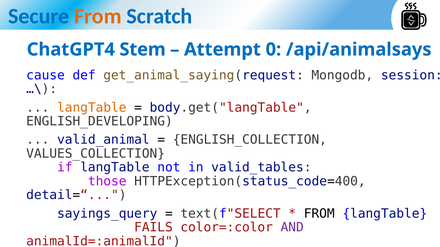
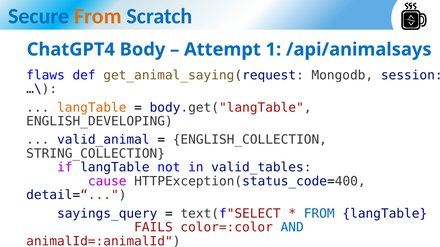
Stem: Stem -> Body (142, 50)
0: 0 -> 1 (273, 50)
cause: cause -> flaws (46, 75)
VALUES_COLLECTION: VALUES_COLLECTION -> STRING_COLLECTION (96, 154)
those: those -> cause (107, 182)
FROM colour: black -> blue (319, 214)
AND colour: purple -> blue (292, 228)
